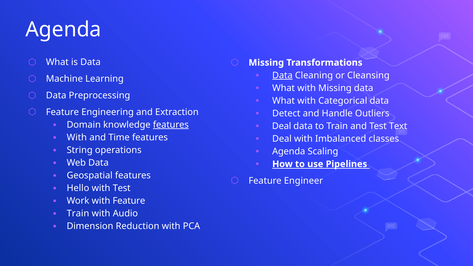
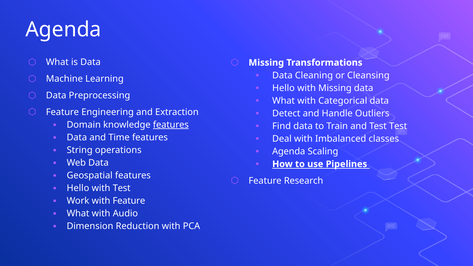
Data underline: present -> none (282, 75)
What: What -> Hello (284, 88)
Deal: Deal -> Find (282, 126)
Test Text: Text -> Test (398, 126)
With: With -> Data (77, 137)
Engineer: Engineer -> Research (304, 181)
Train: Train -> What (78, 214)
